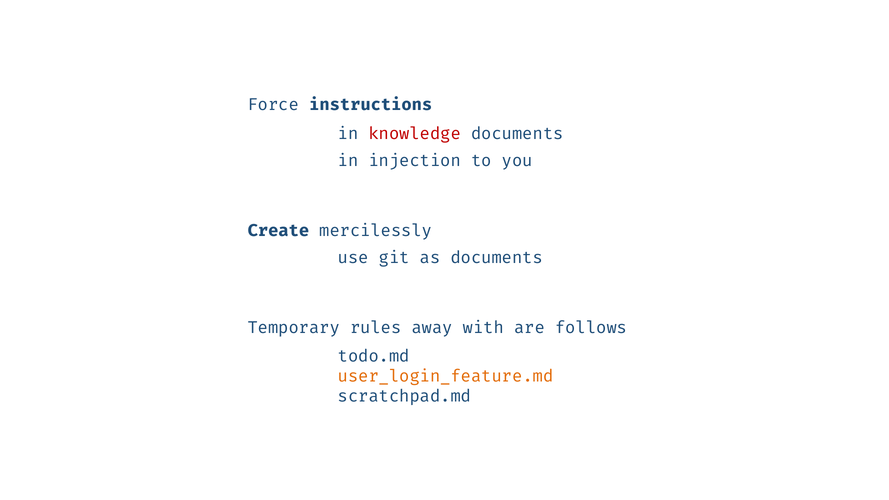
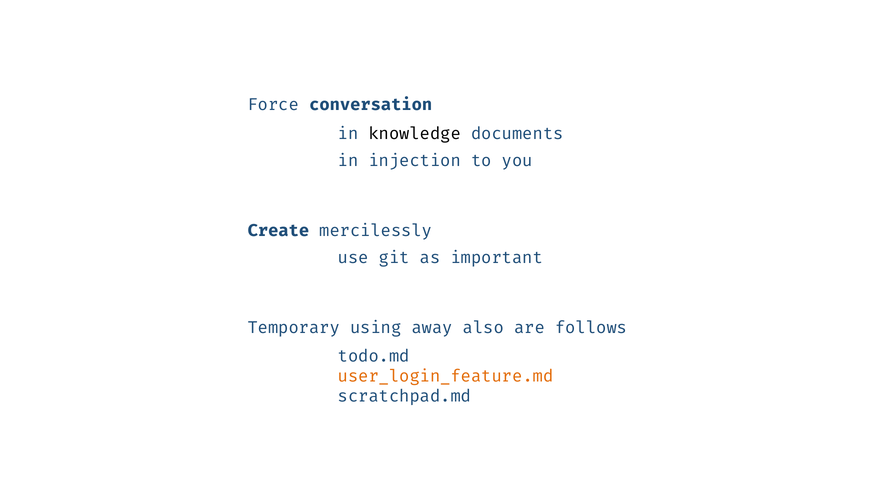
instructions: instructions -> conversation (371, 105)
knowledge colour: red -> black (415, 134)
as documents: documents -> important (497, 258)
rules: rules -> using (376, 328)
with: with -> also (483, 328)
